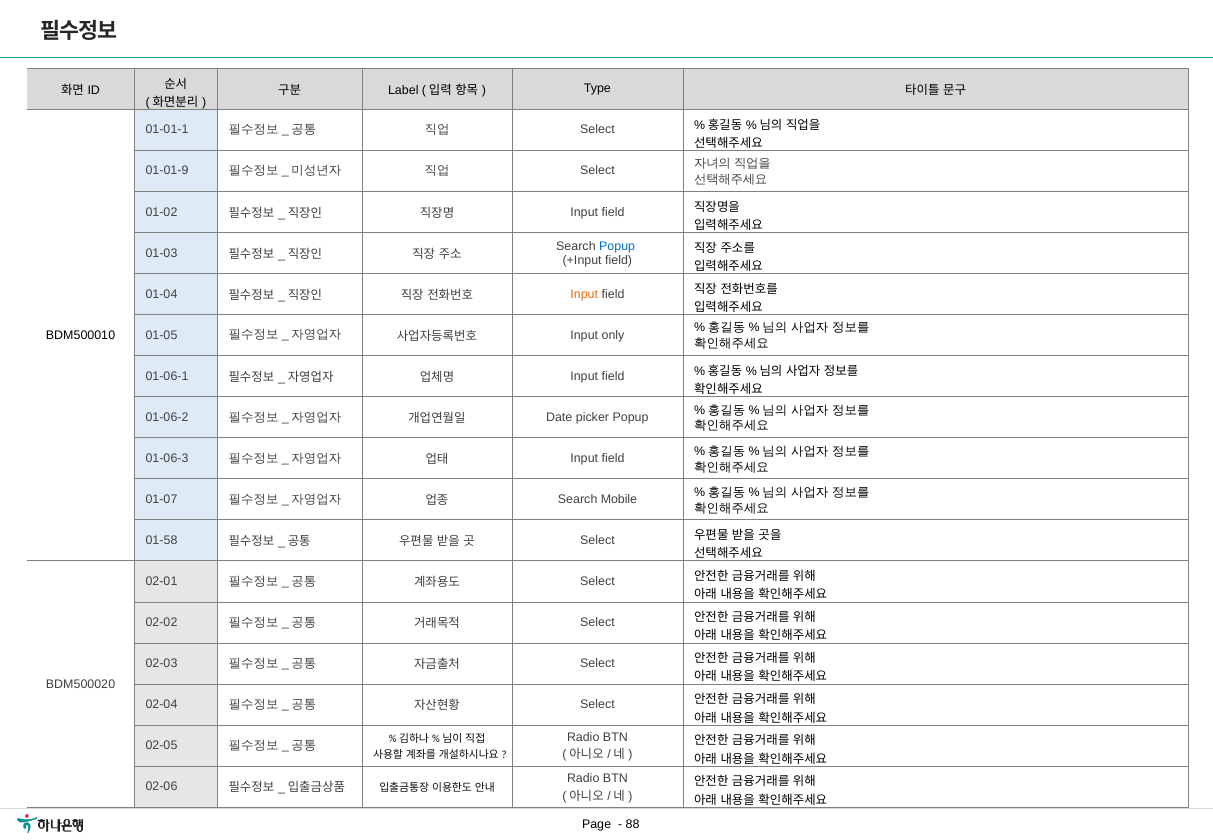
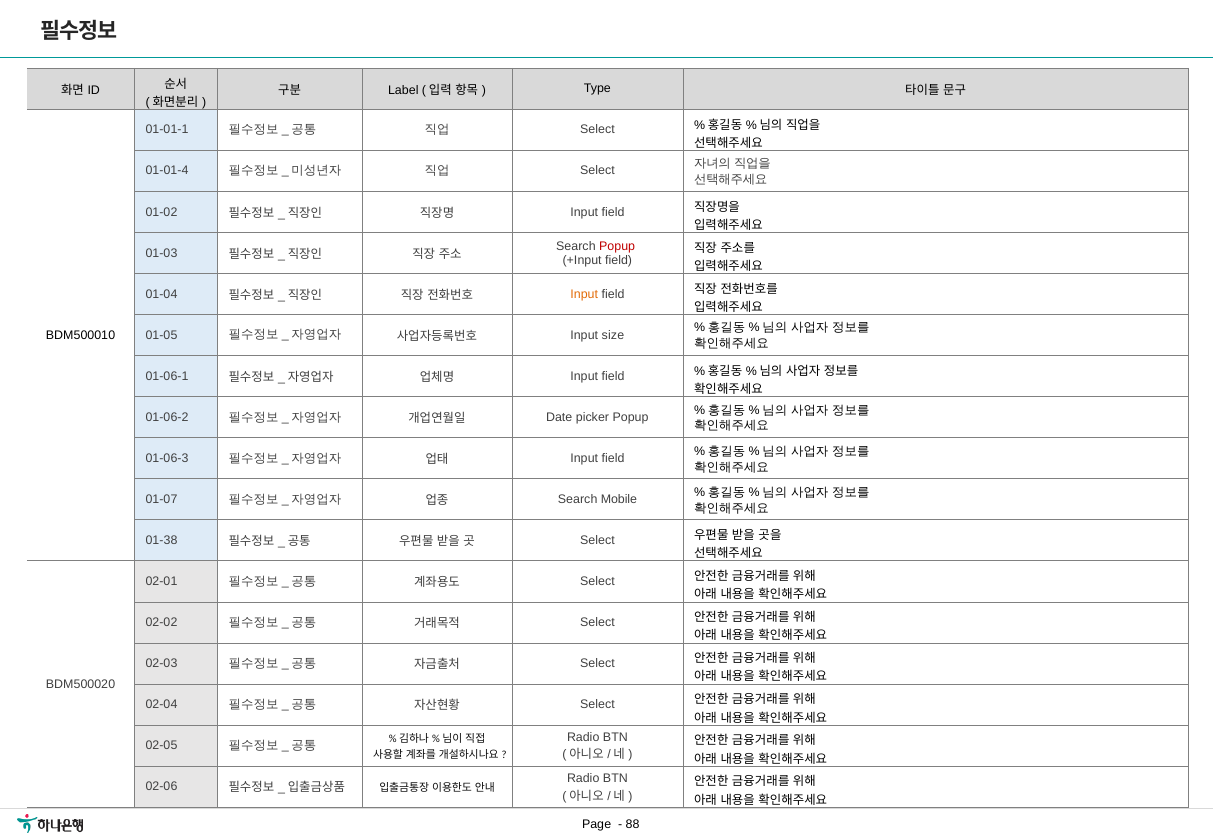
01-01-9: 01-01-9 -> 01-01-4 (167, 171)
Popup colour: blue -> red (617, 246)
only: only -> size (613, 335)
01-58: 01-58 -> 01-38 (161, 540)
